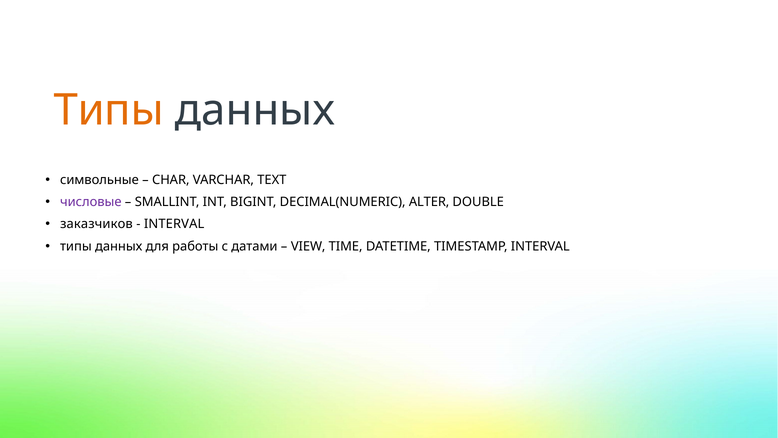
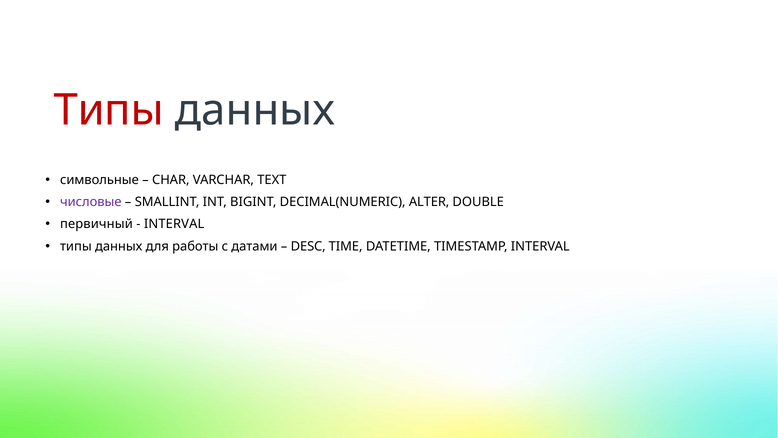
Типы colour: orange -> red (109, 110)
заказчиков: заказчиков -> первичный (96, 224)
VIEW: VIEW -> DESC (308, 246)
